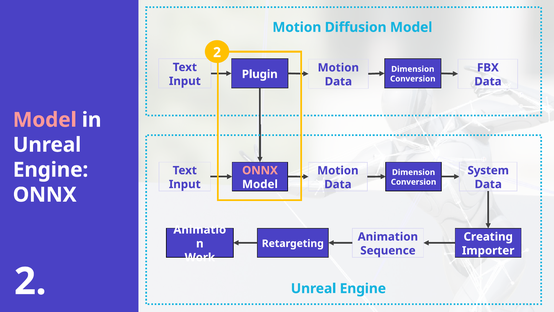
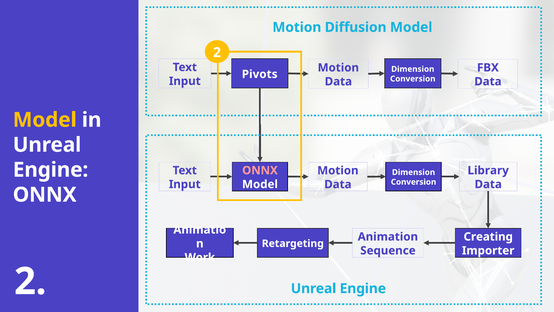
Plugin: Plugin -> Pivots (260, 74)
Model colour: pink -> yellow (45, 120)
System: System -> Library (488, 170)
